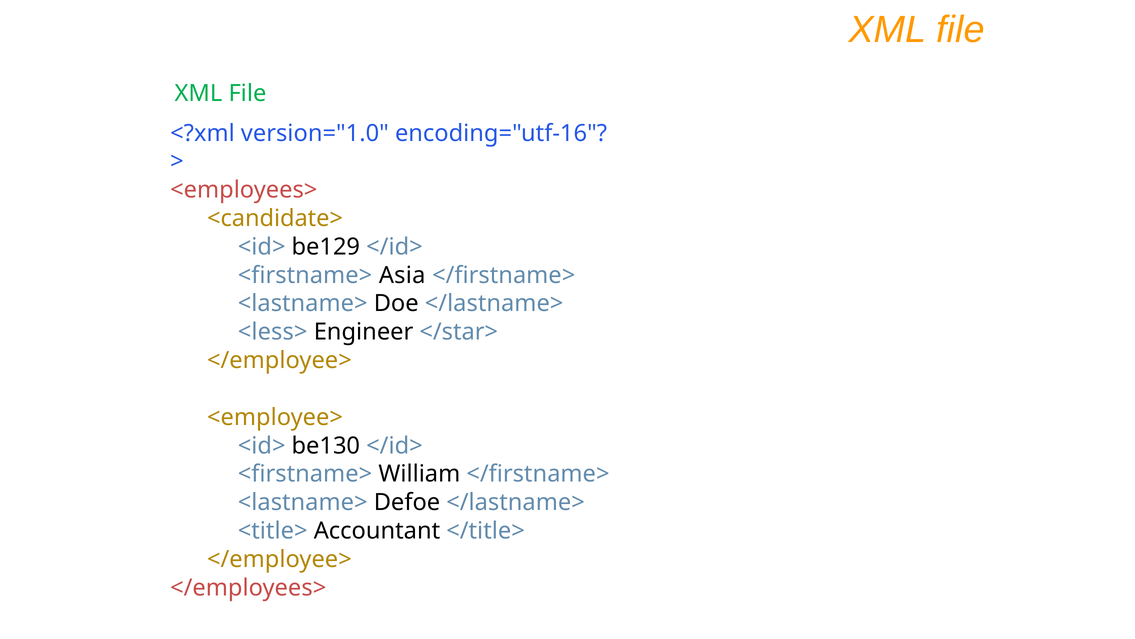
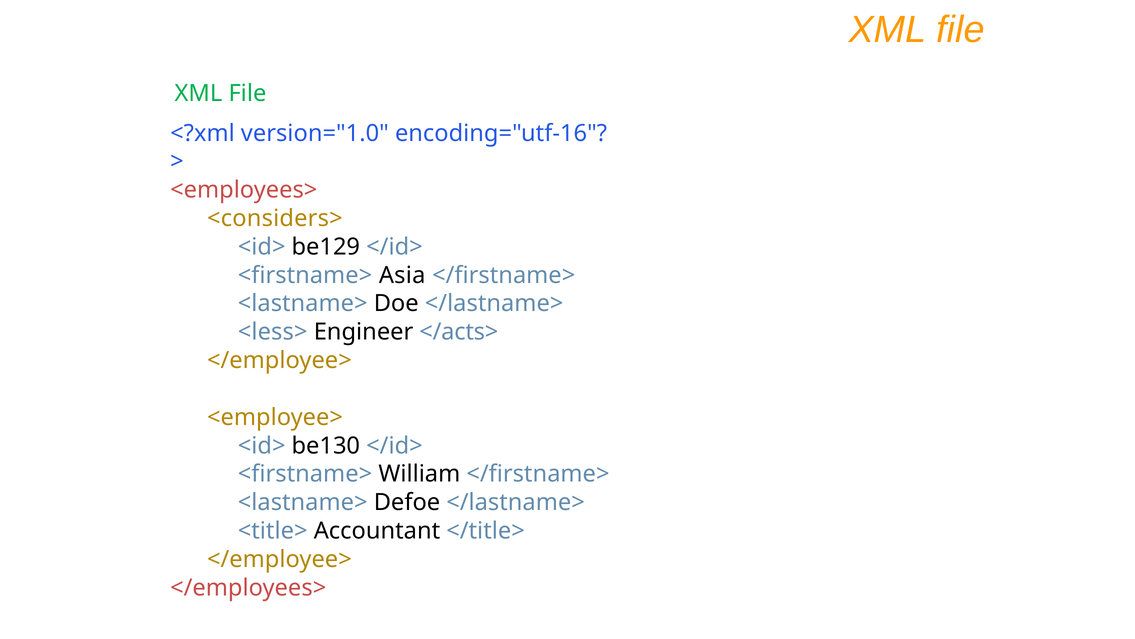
<candidate>: <candidate> -> <considers> (275, 218)
</star>: </star> -> </acts> (459, 332)
